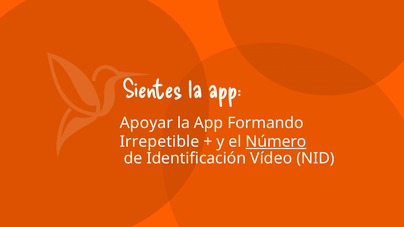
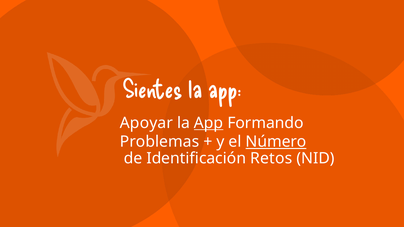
App underline: none -> present (209, 123)
Irrepetible: Irrepetible -> Problemas (160, 142)
Vídeo: Vídeo -> Retos (271, 159)
